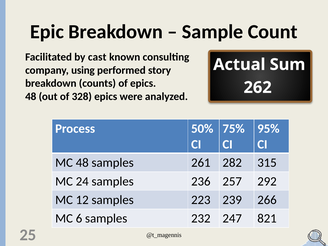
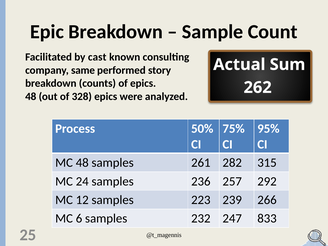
using: using -> same (83, 70)
821: 821 -> 833 (267, 219)
